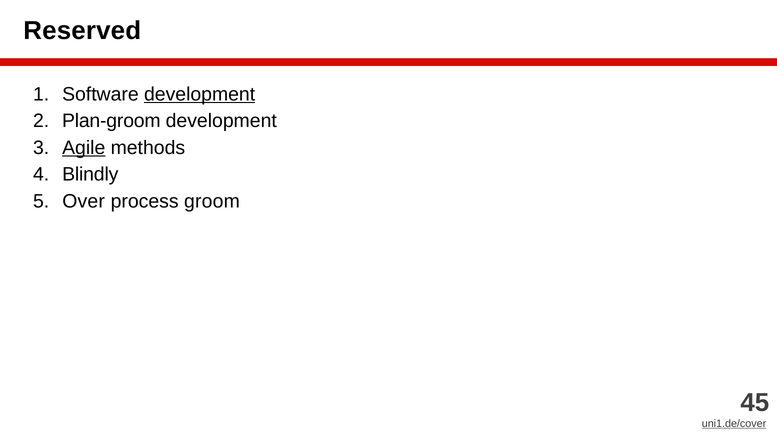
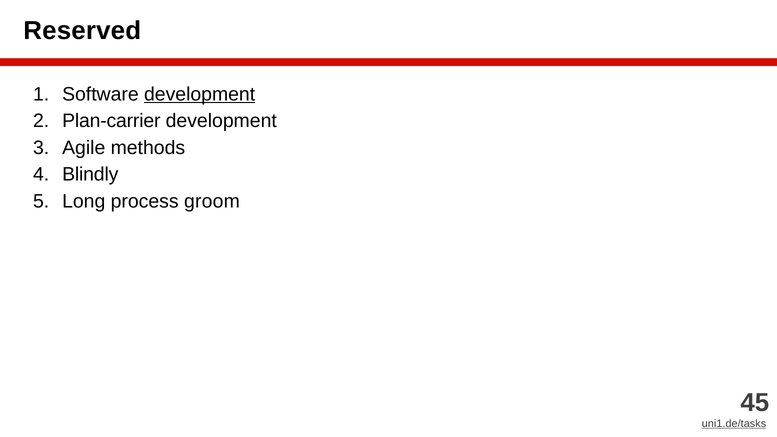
Plan-groom: Plan-groom -> Plan-carrier (111, 121)
Agile underline: present -> none (84, 148)
Over: Over -> Long (84, 201)
uni1.de/cover: uni1.de/cover -> uni1.de/tasks (734, 424)
